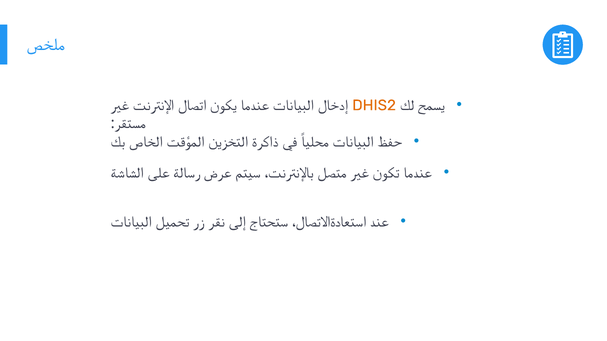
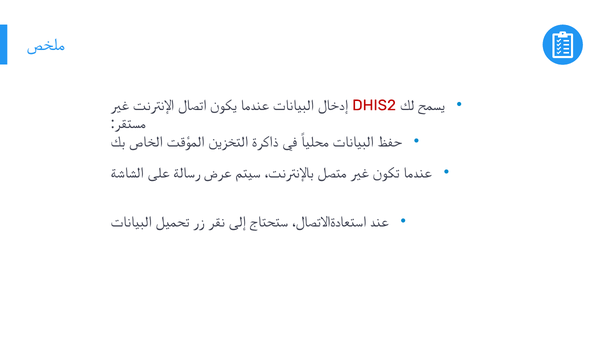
DHIS2 colour: orange -> red (374, 105)
